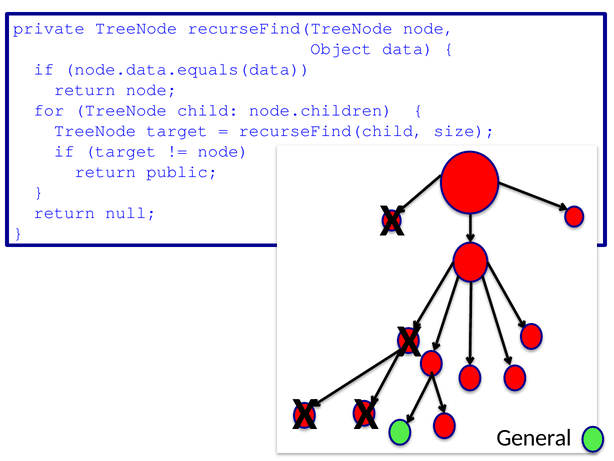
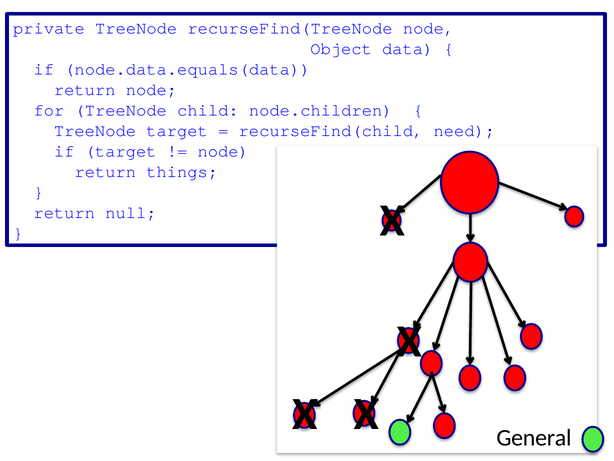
size: size -> need (464, 131)
public: public -> things (182, 172)
